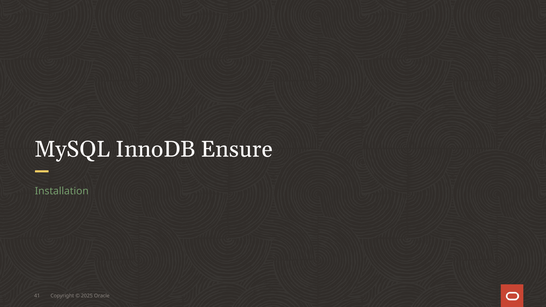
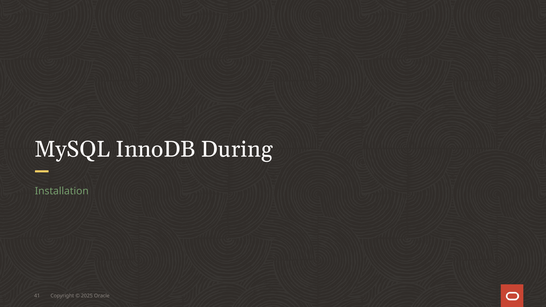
Ensure: Ensure -> During (237, 149)
